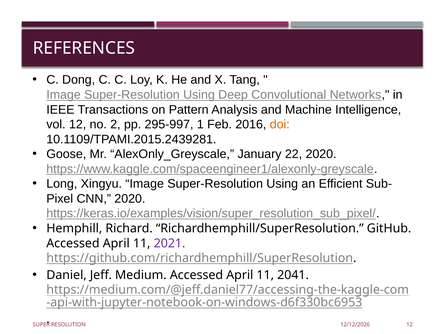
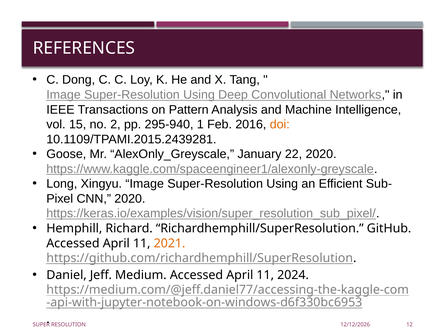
vol 12: 12 -> 15 (78, 124)
295-997: 295-997 -> 295-940 (169, 124)
2021 colour: purple -> orange (170, 243)
2041: 2041 -> 2024 (293, 275)
